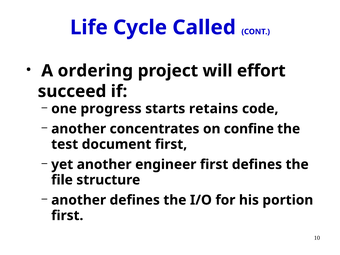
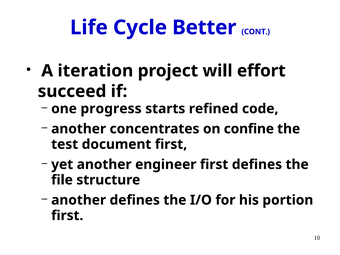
Called: Called -> Better (204, 27)
ordering: ordering -> iteration (95, 71)
retains: retains -> refined (214, 109)
